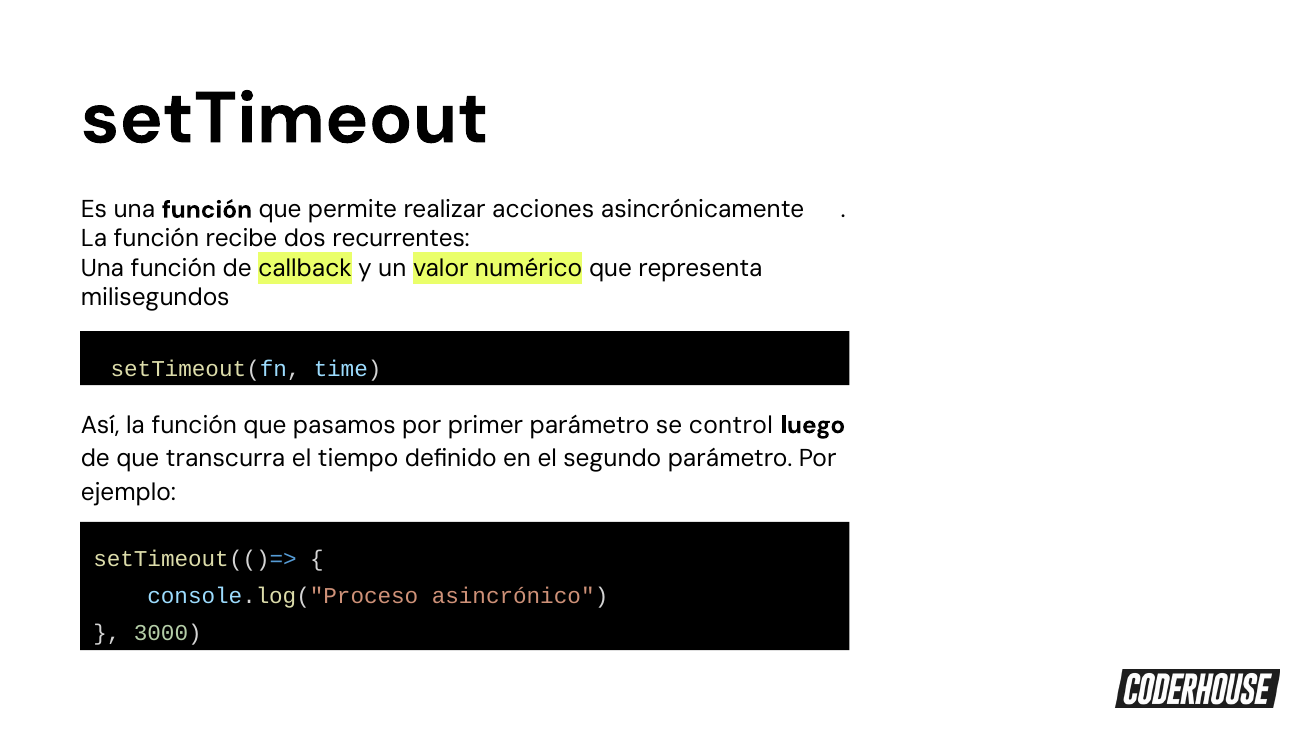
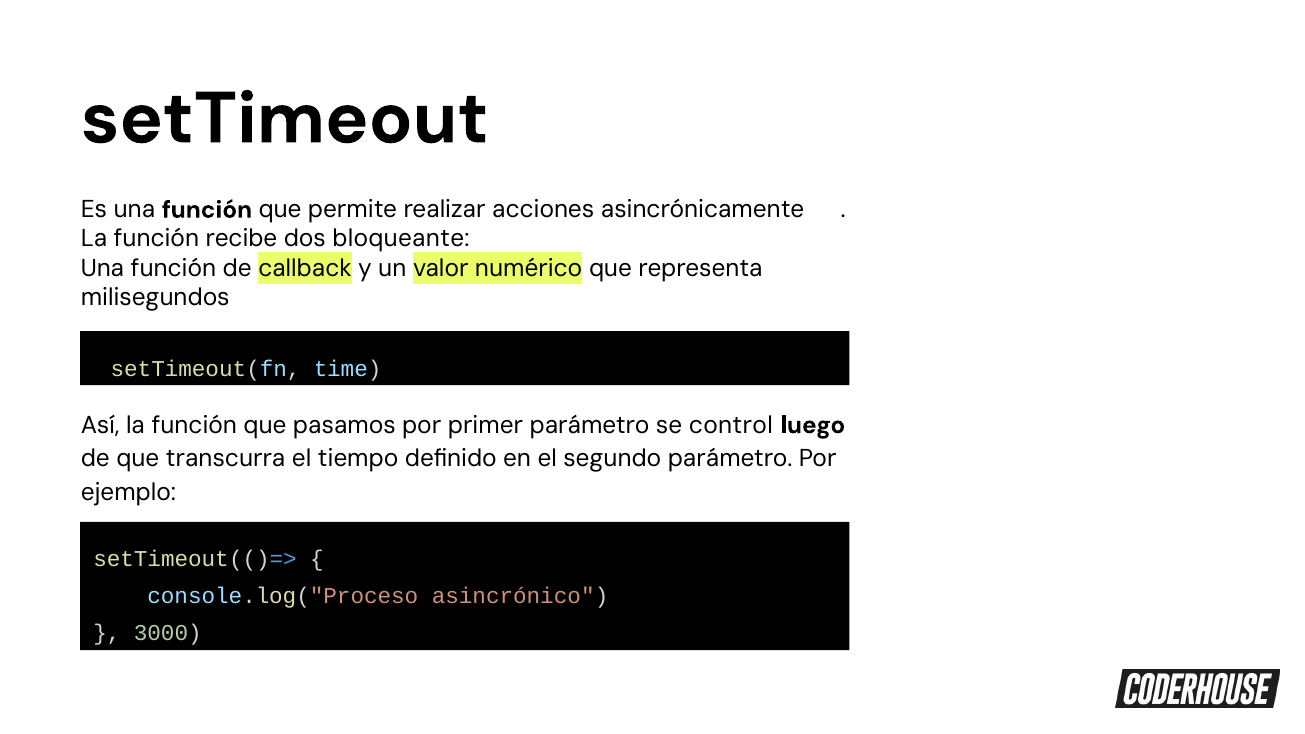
recurrentes: recurrentes -> bloqueante (401, 239)
